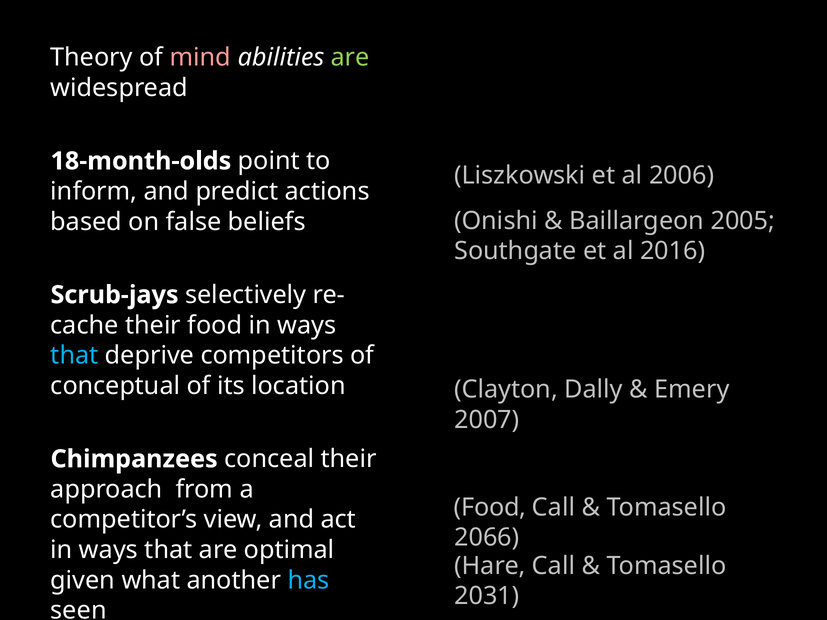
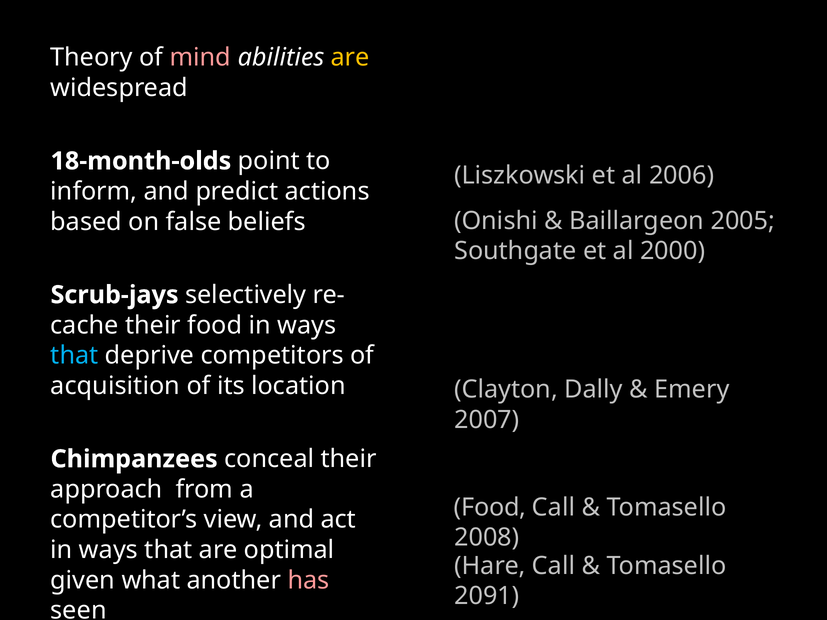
are colour: light green -> yellow (350, 58)
2016: 2016 -> 2000 (673, 251)
conceptual: conceptual -> acquisition (115, 386)
2066: 2066 -> 2008 (487, 538)
has colour: light blue -> pink (308, 580)
2031: 2031 -> 2091 (487, 596)
